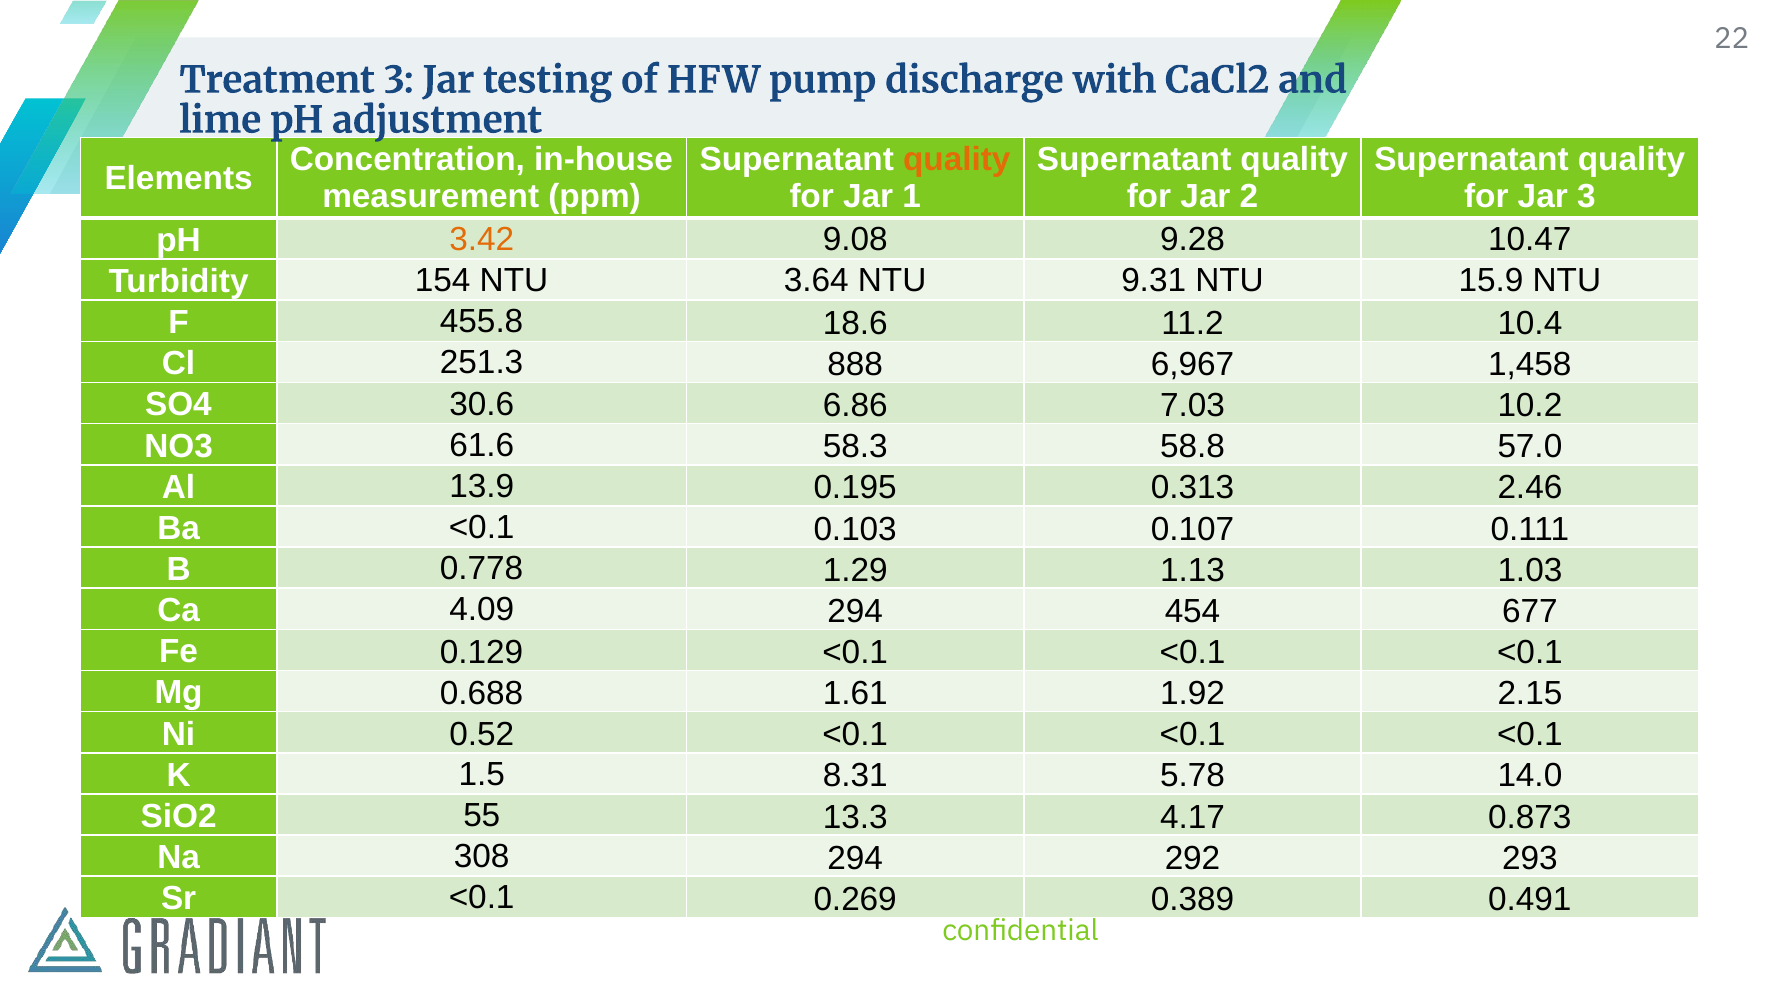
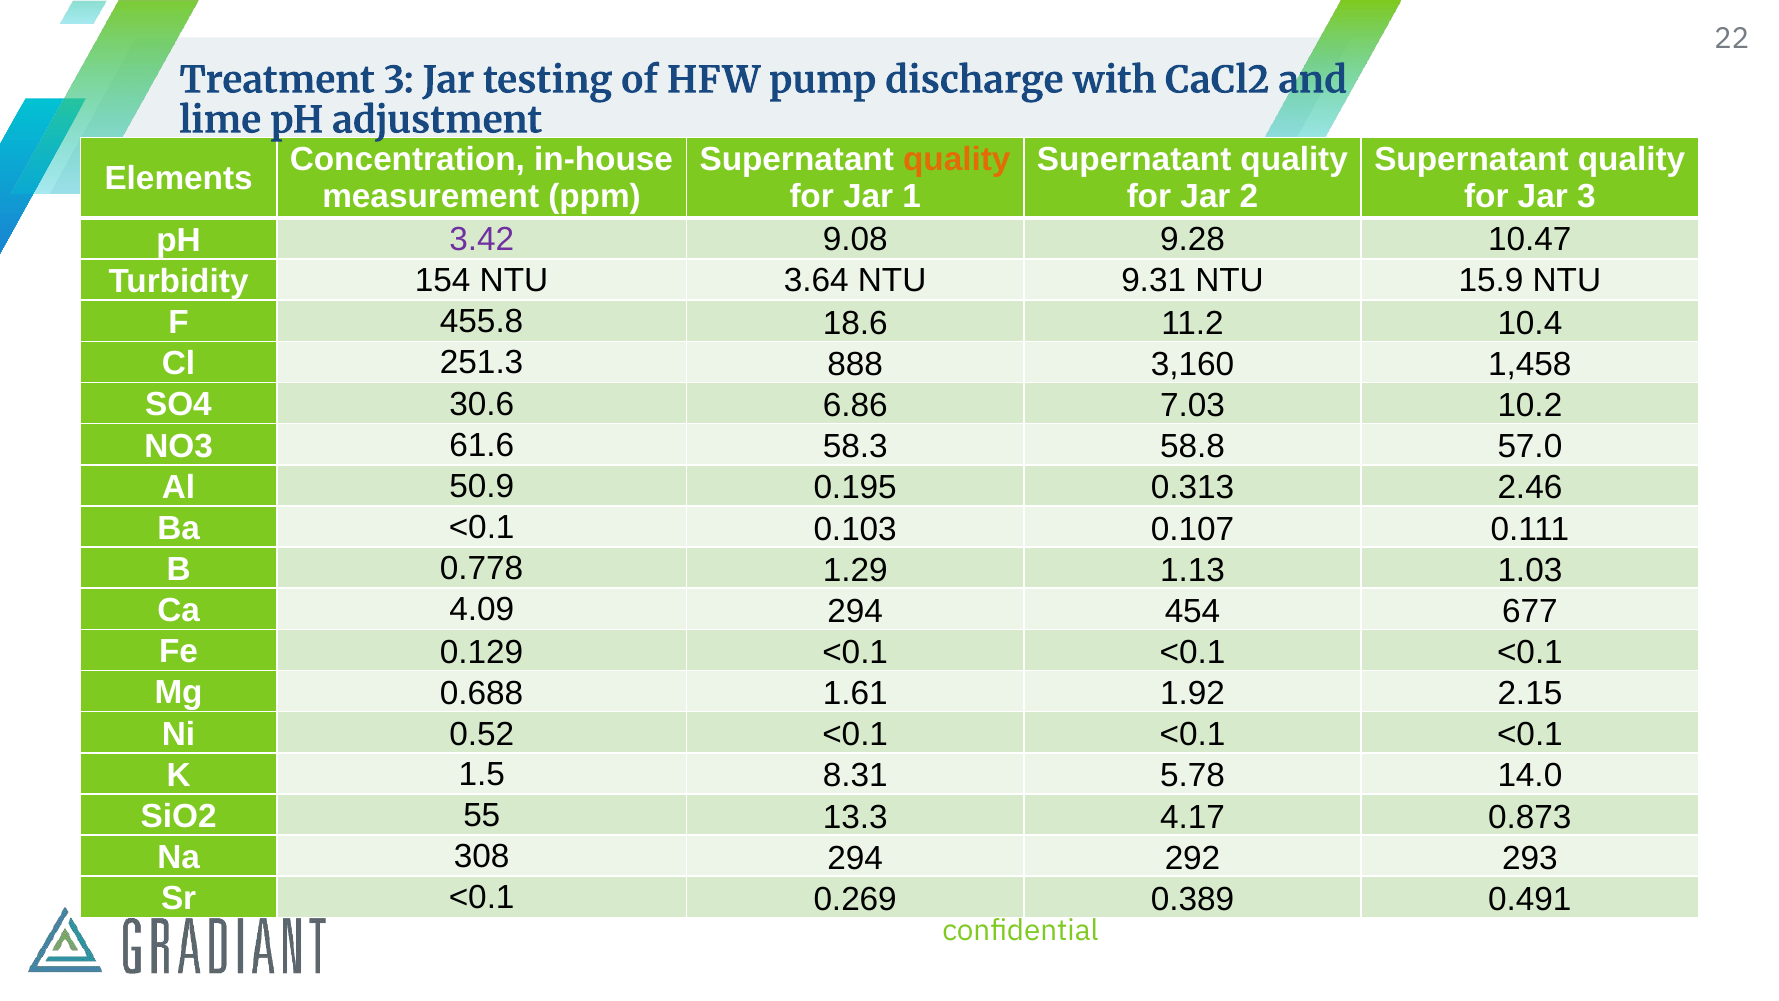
3.42 colour: orange -> purple (482, 239)
6,967: 6,967 -> 3,160 (1192, 364)
13.9: 13.9 -> 50.9 (482, 486)
